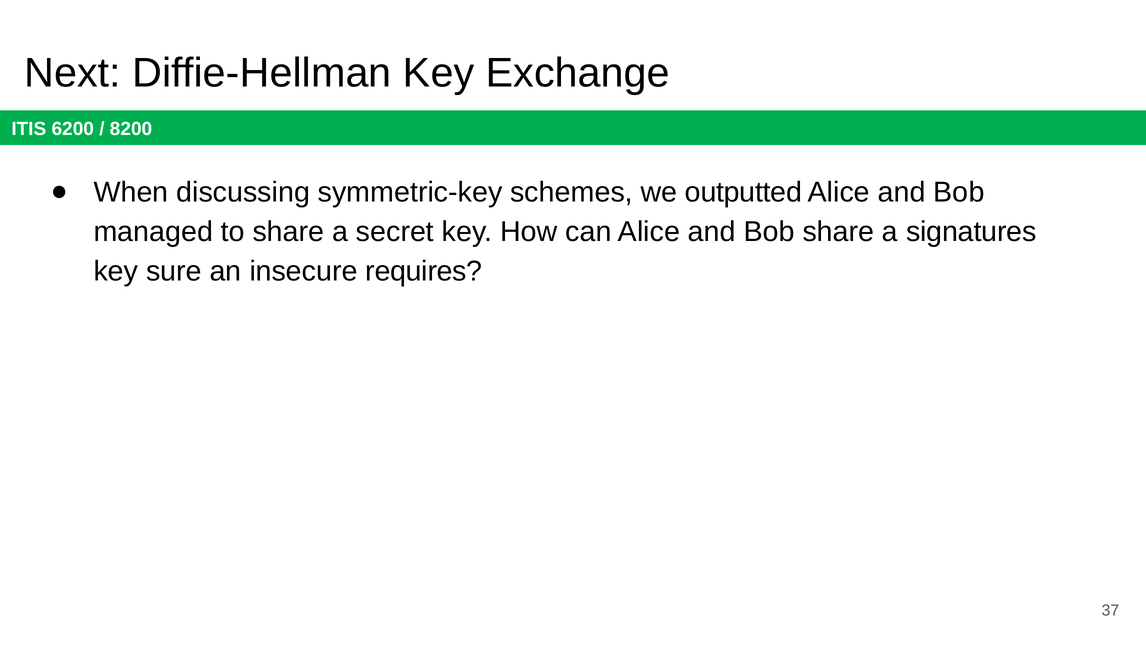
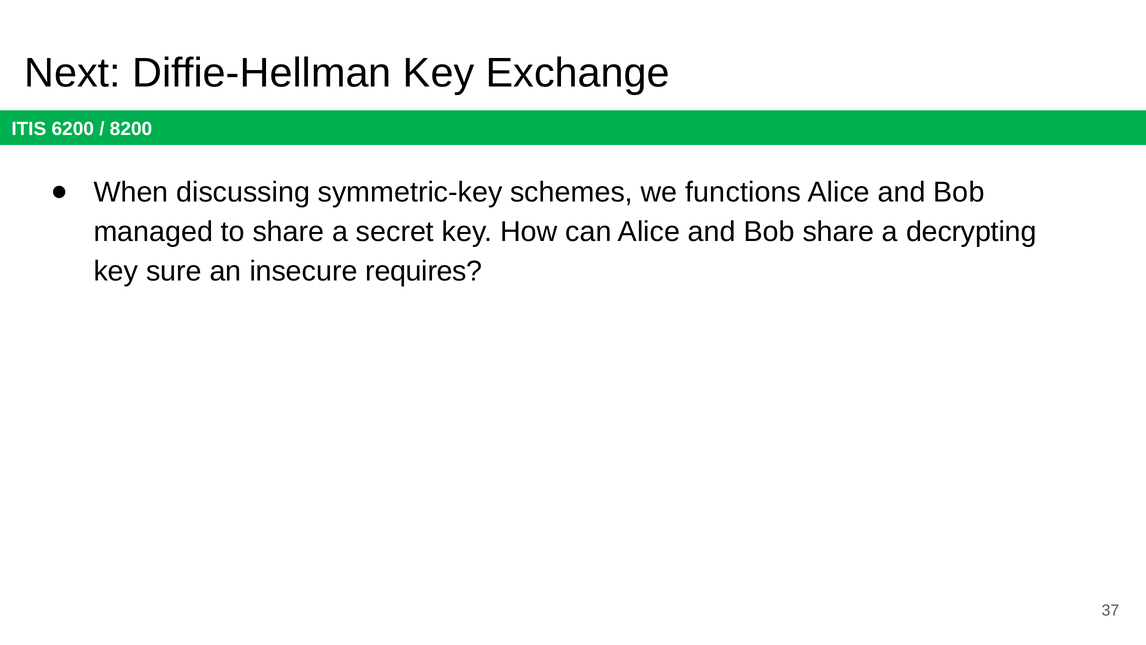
outputted: outputted -> functions (743, 192)
signatures: signatures -> decrypting (971, 232)
